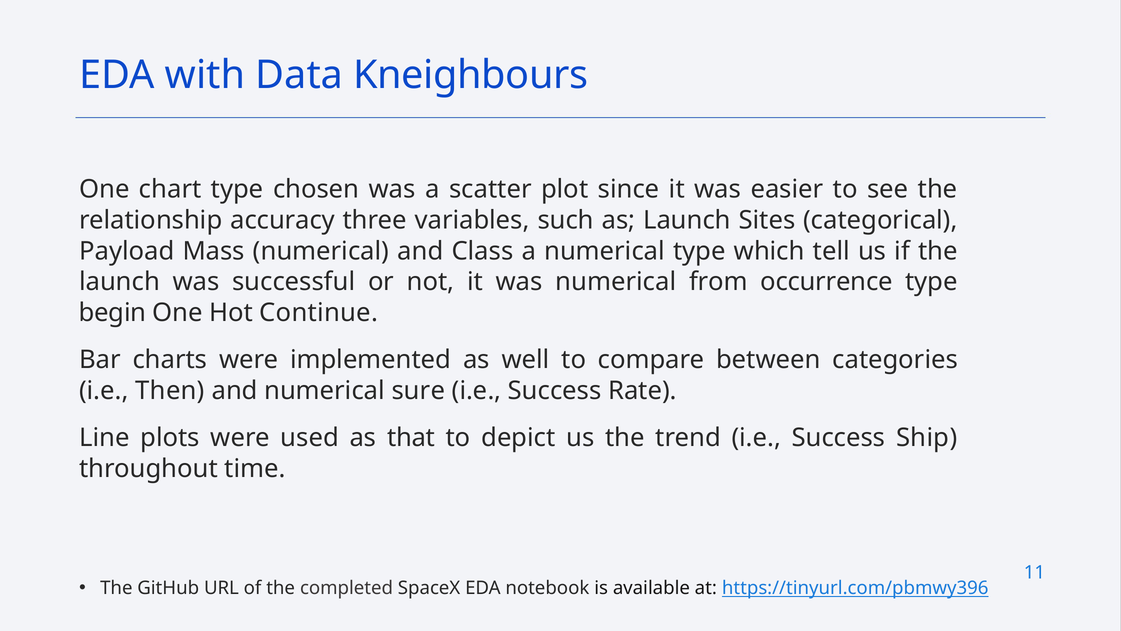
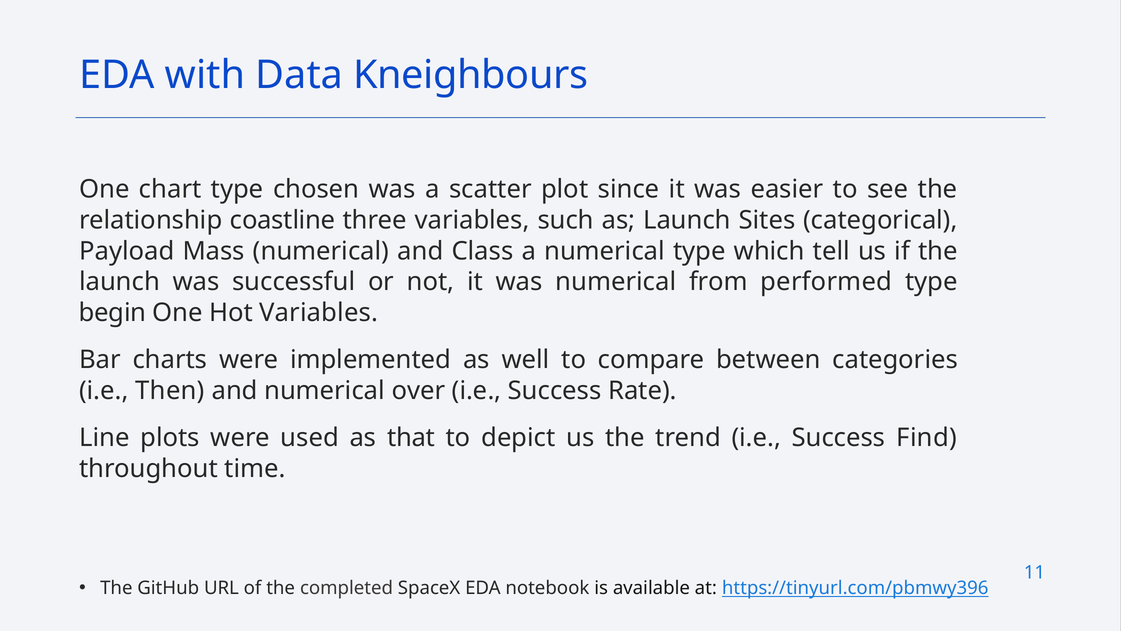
accuracy: accuracy -> coastline (283, 220)
occurrence: occurrence -> performed (826, 282)
Hot Continue: Continue -> Variables (319, 313)
sure: sure -> over (418, 391)
Ship: Ship -> Find (927, 438)
